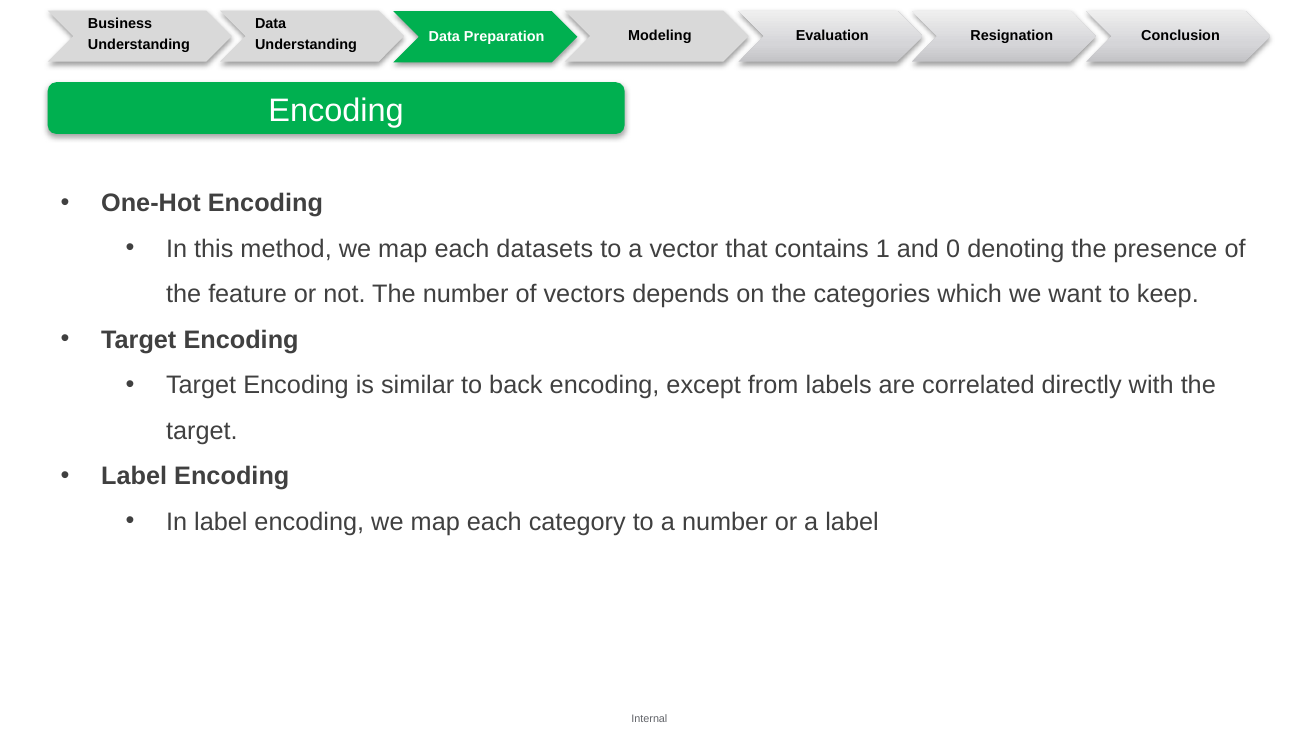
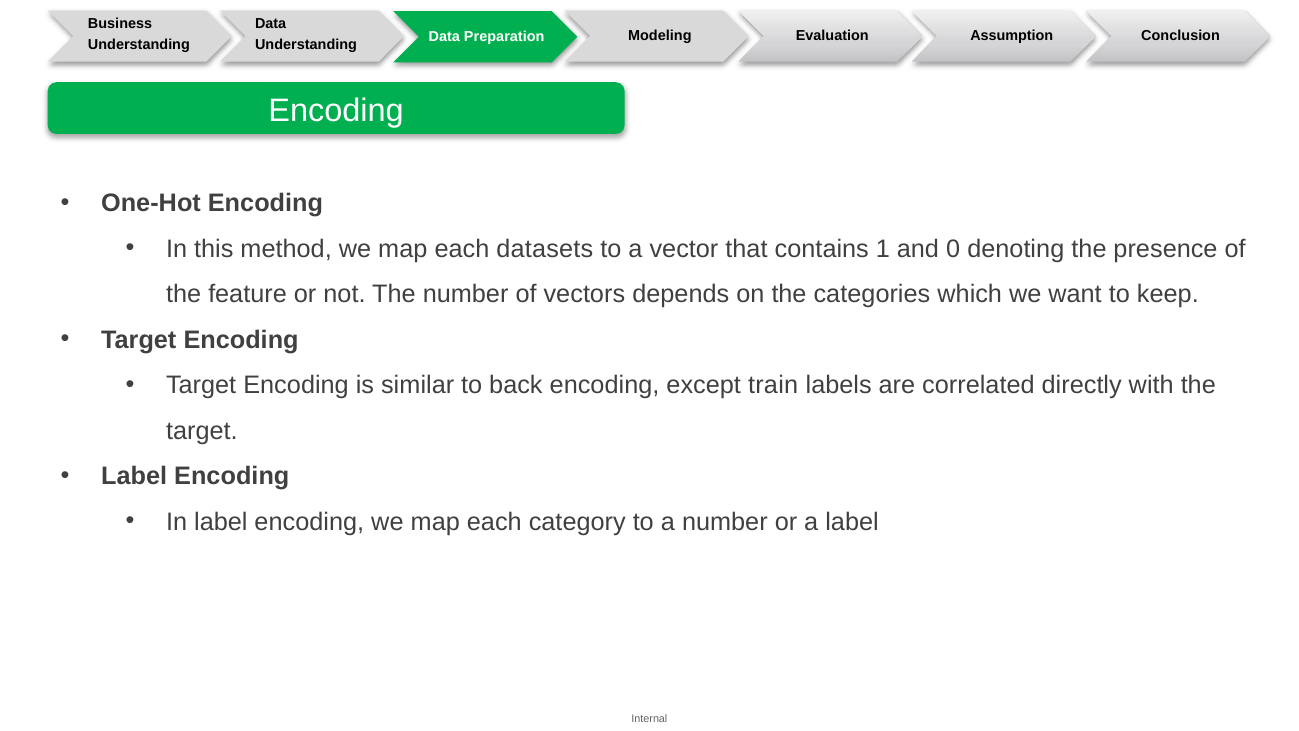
Resignation: Resignation -> Assumption (1012, 36)
from: from -> train (773, 385)
